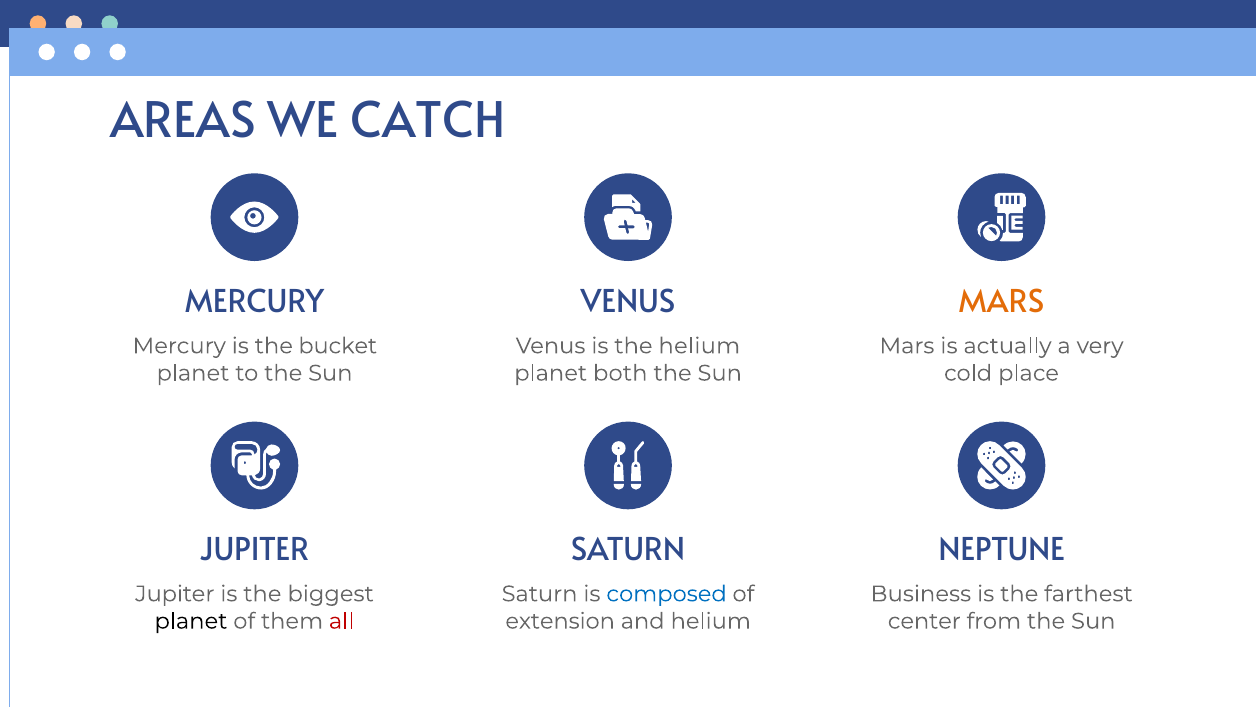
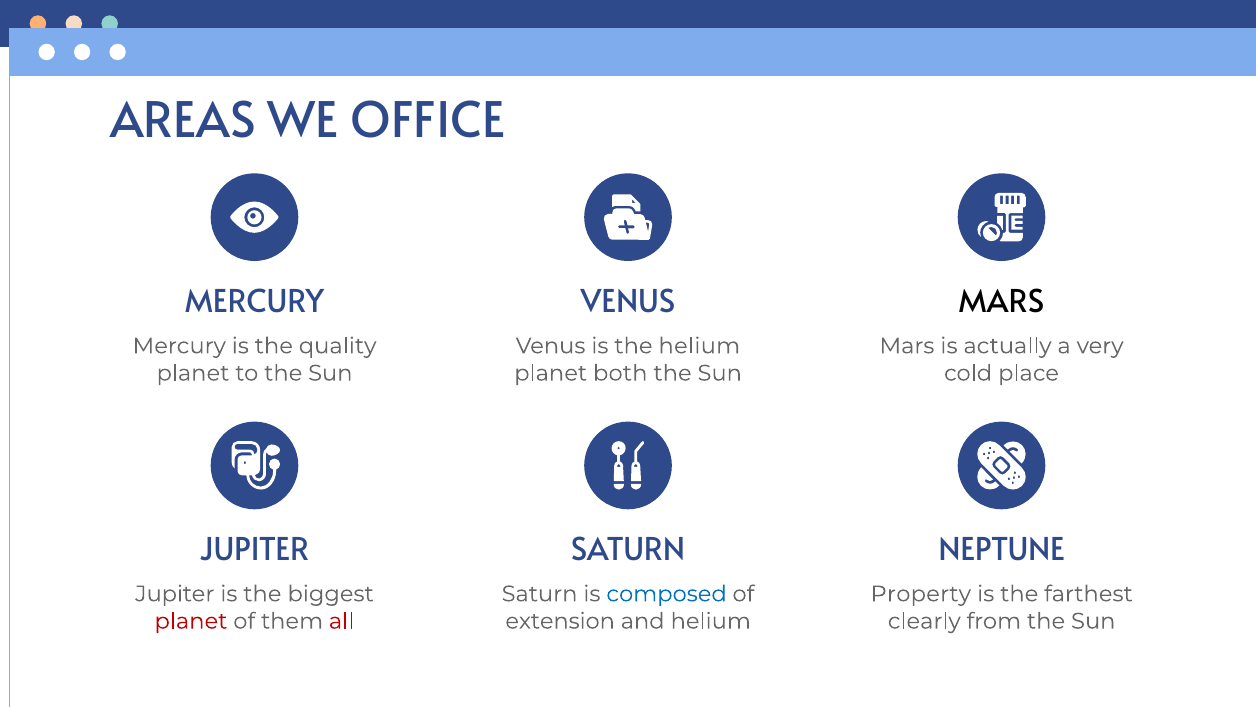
CATCH: CATCH -> OFFICE (428, 121)
MARS colour: orange -> black (1001, 302)
bucket: bucket -> quality (338, 346)
Business: Business -> Property (921, 594)
planet colour: black -> red (191, 621)
center: center -> clearly (924, 621)
